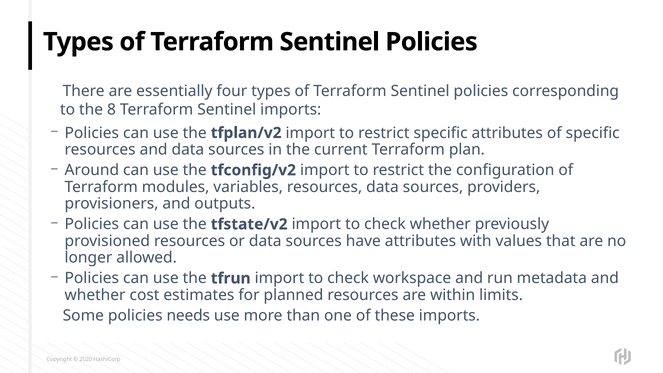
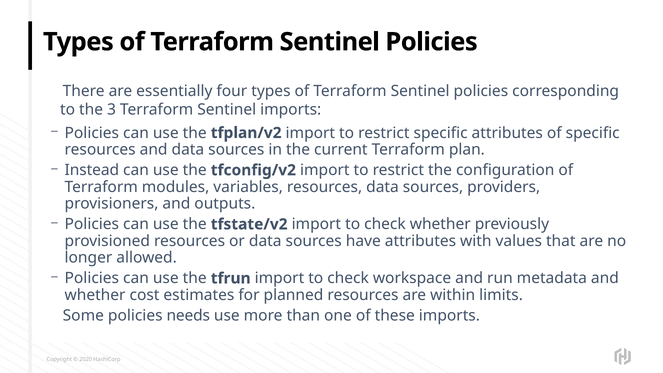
8: 8 -> 3 (112, 110)
Around: Around -> Instead (92, 170)
